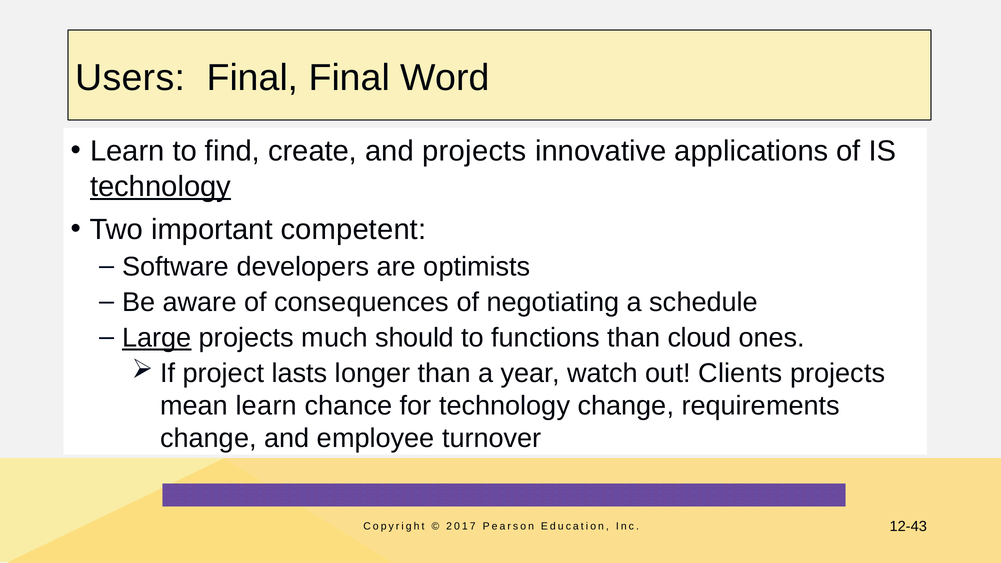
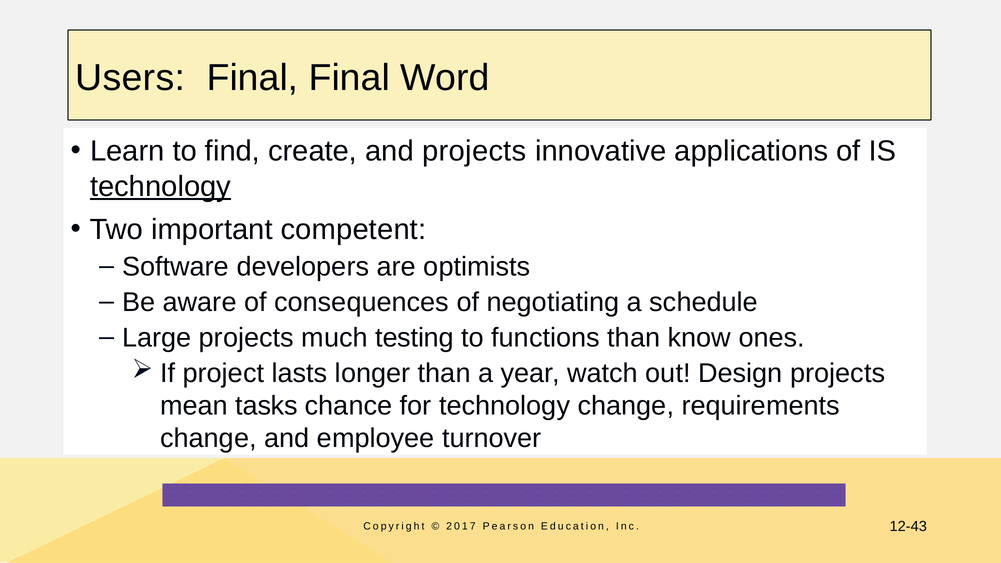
Large underline: present -> none (157, 338)
should: should -> testing (415, 338)
cloud: cloud -> know (699, 338)
Clients: Clients -> Design (740, 374)
mean learn: learn -> tasks (267, 406)
